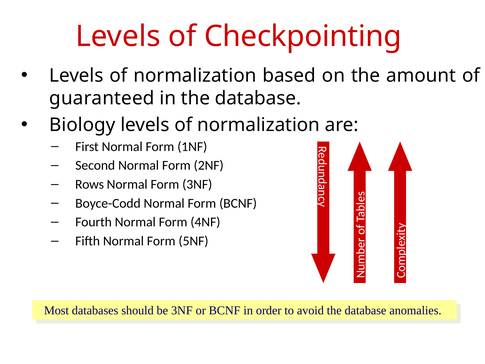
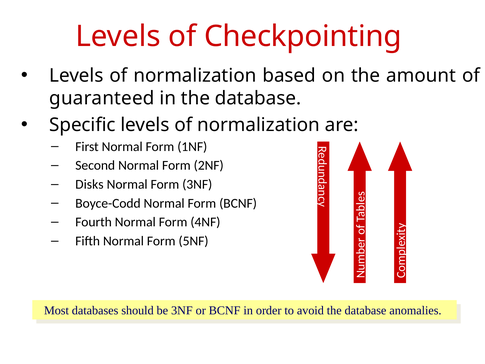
Biology: Biology -> Specific (82, 125)
Rows: Rows -> Disks (89, 184)
